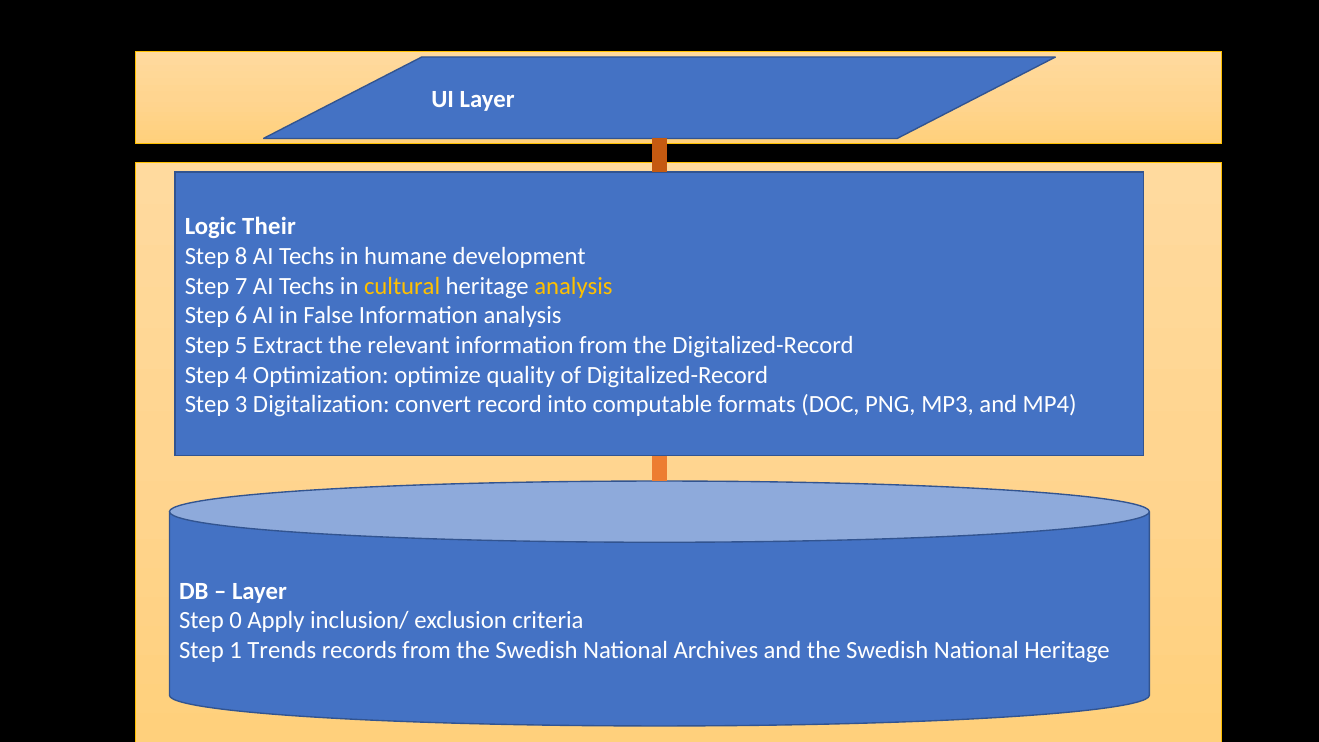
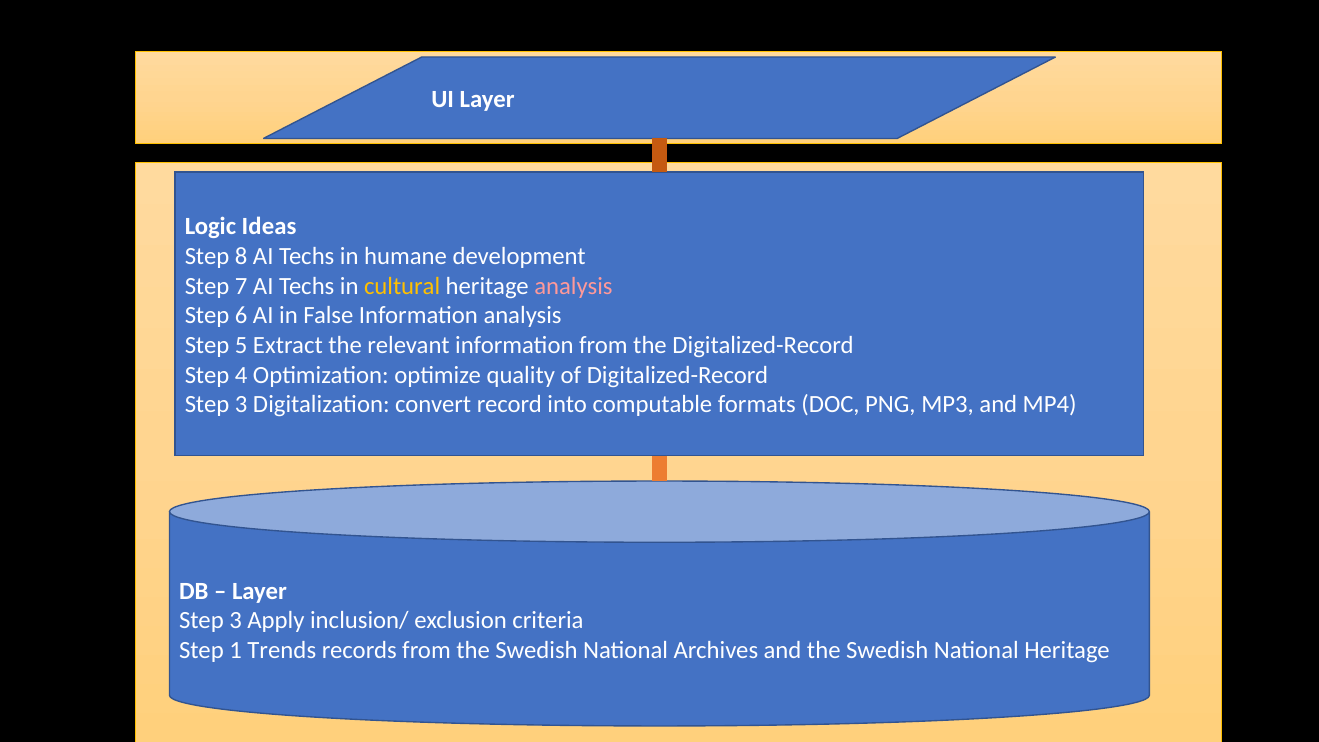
Their: Their -> Ideas (269, 226)
analysis colour: yellow -> pink (573, 286)
0: 0 -> 3 (236, 620)
